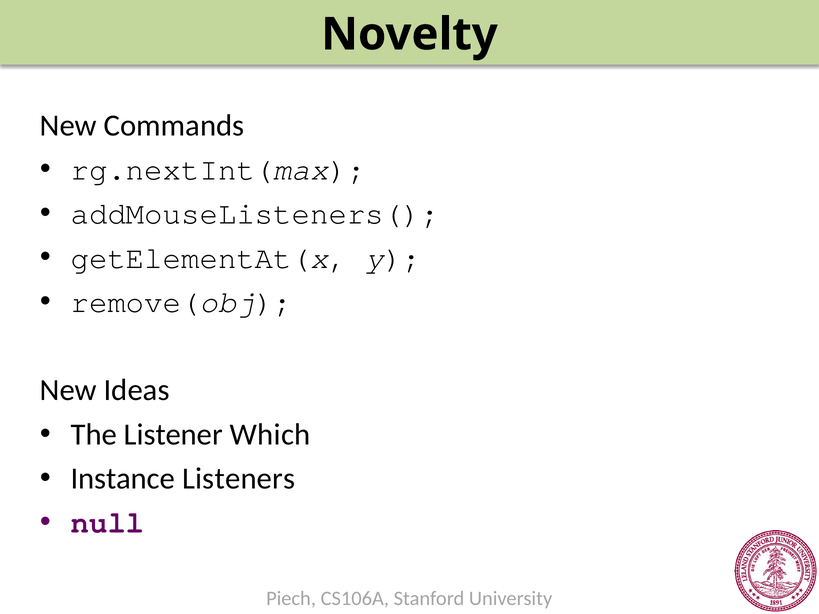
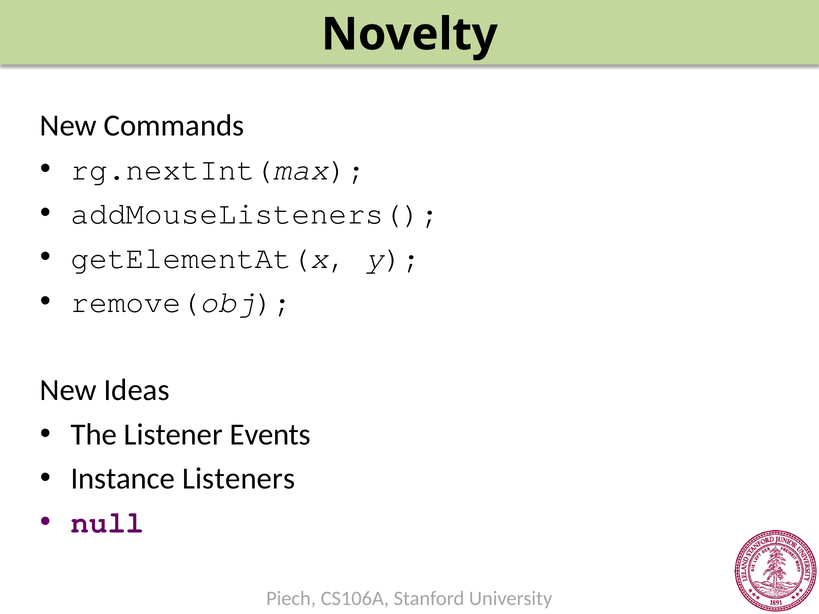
Which: Which -> Events (270, 435)
